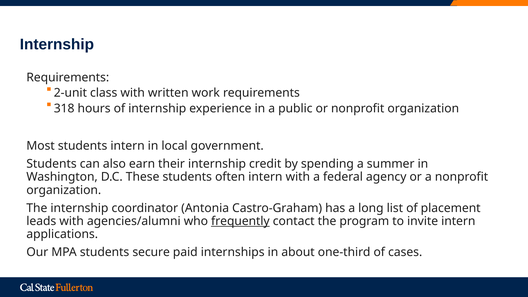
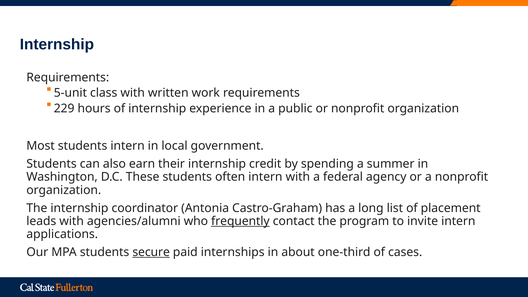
2-unit: 2-unit -> 5-unit (70, 93)
318: 318 -> 229 (64, 108)
secure underline: none -> present (151, 252)
